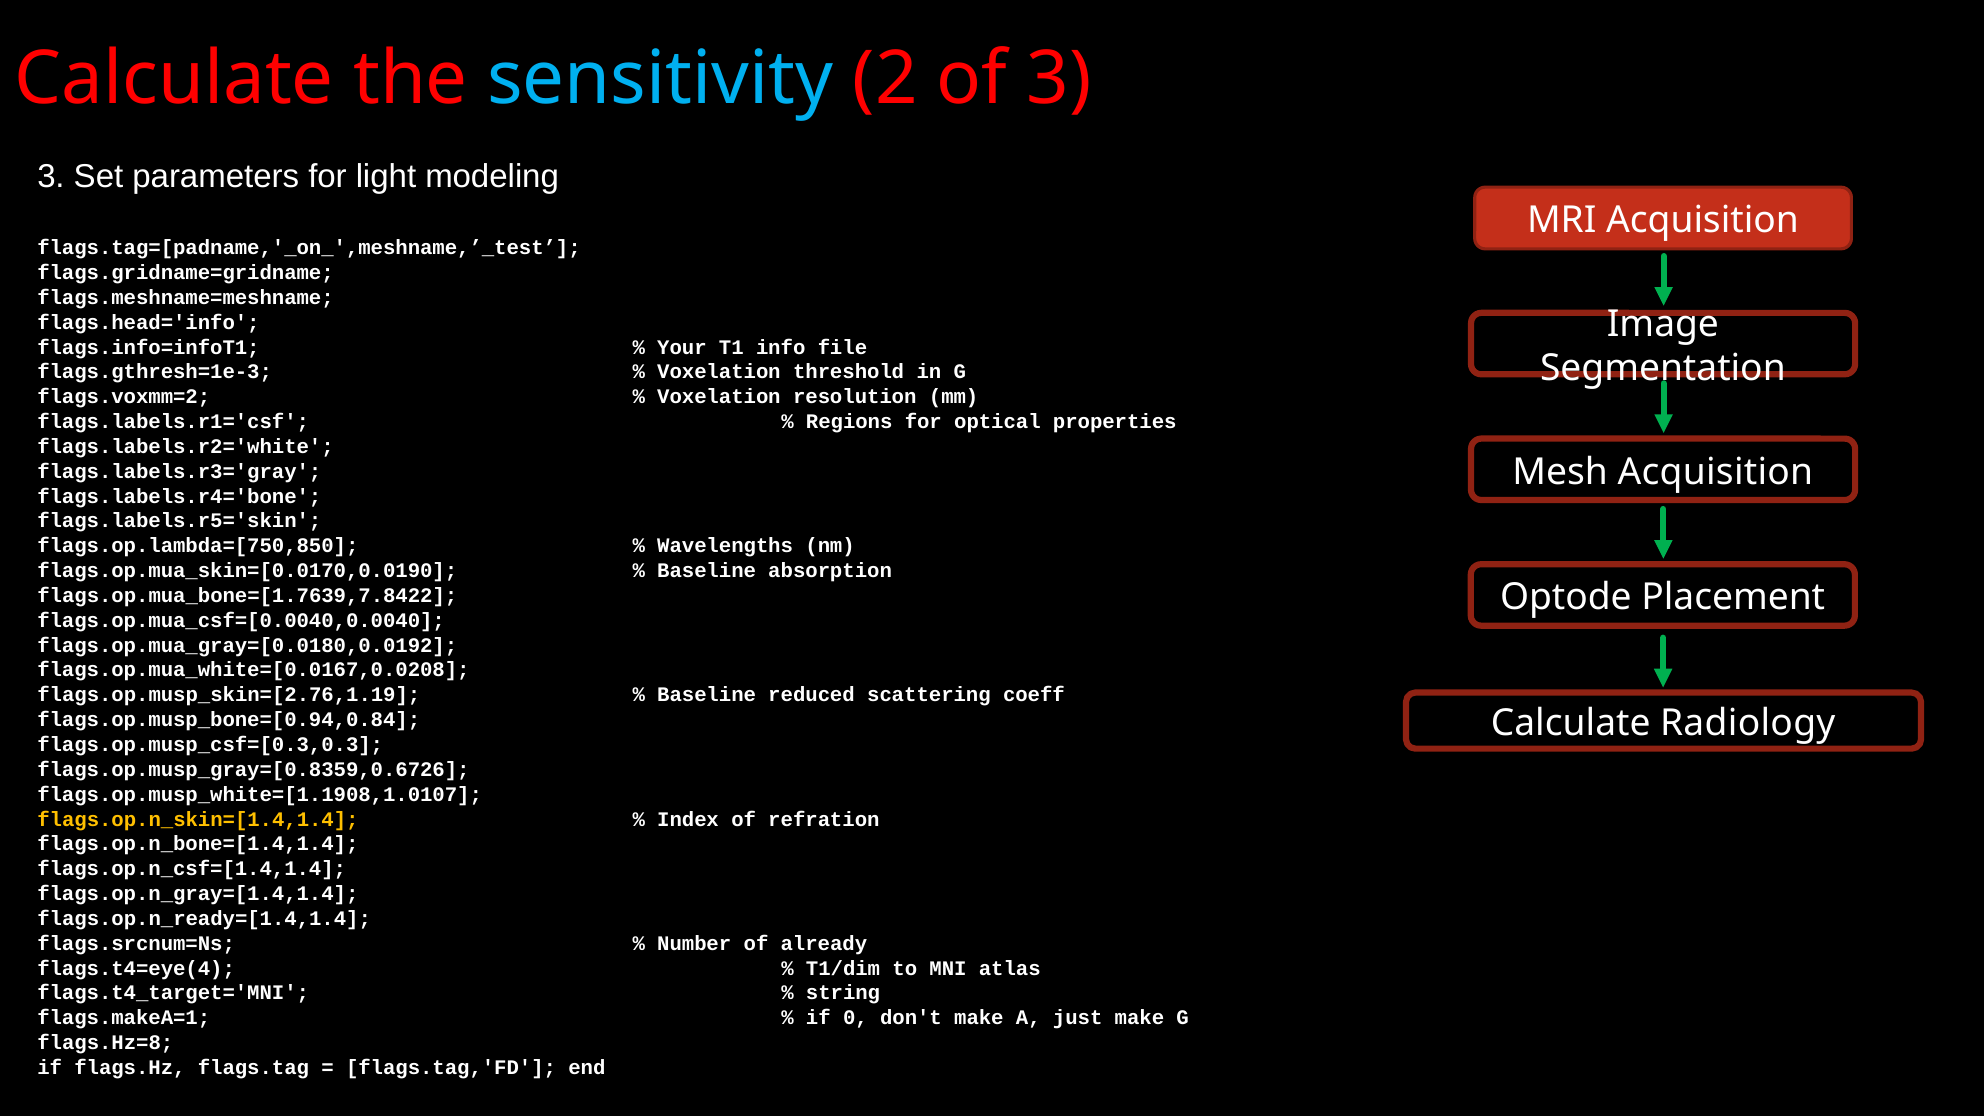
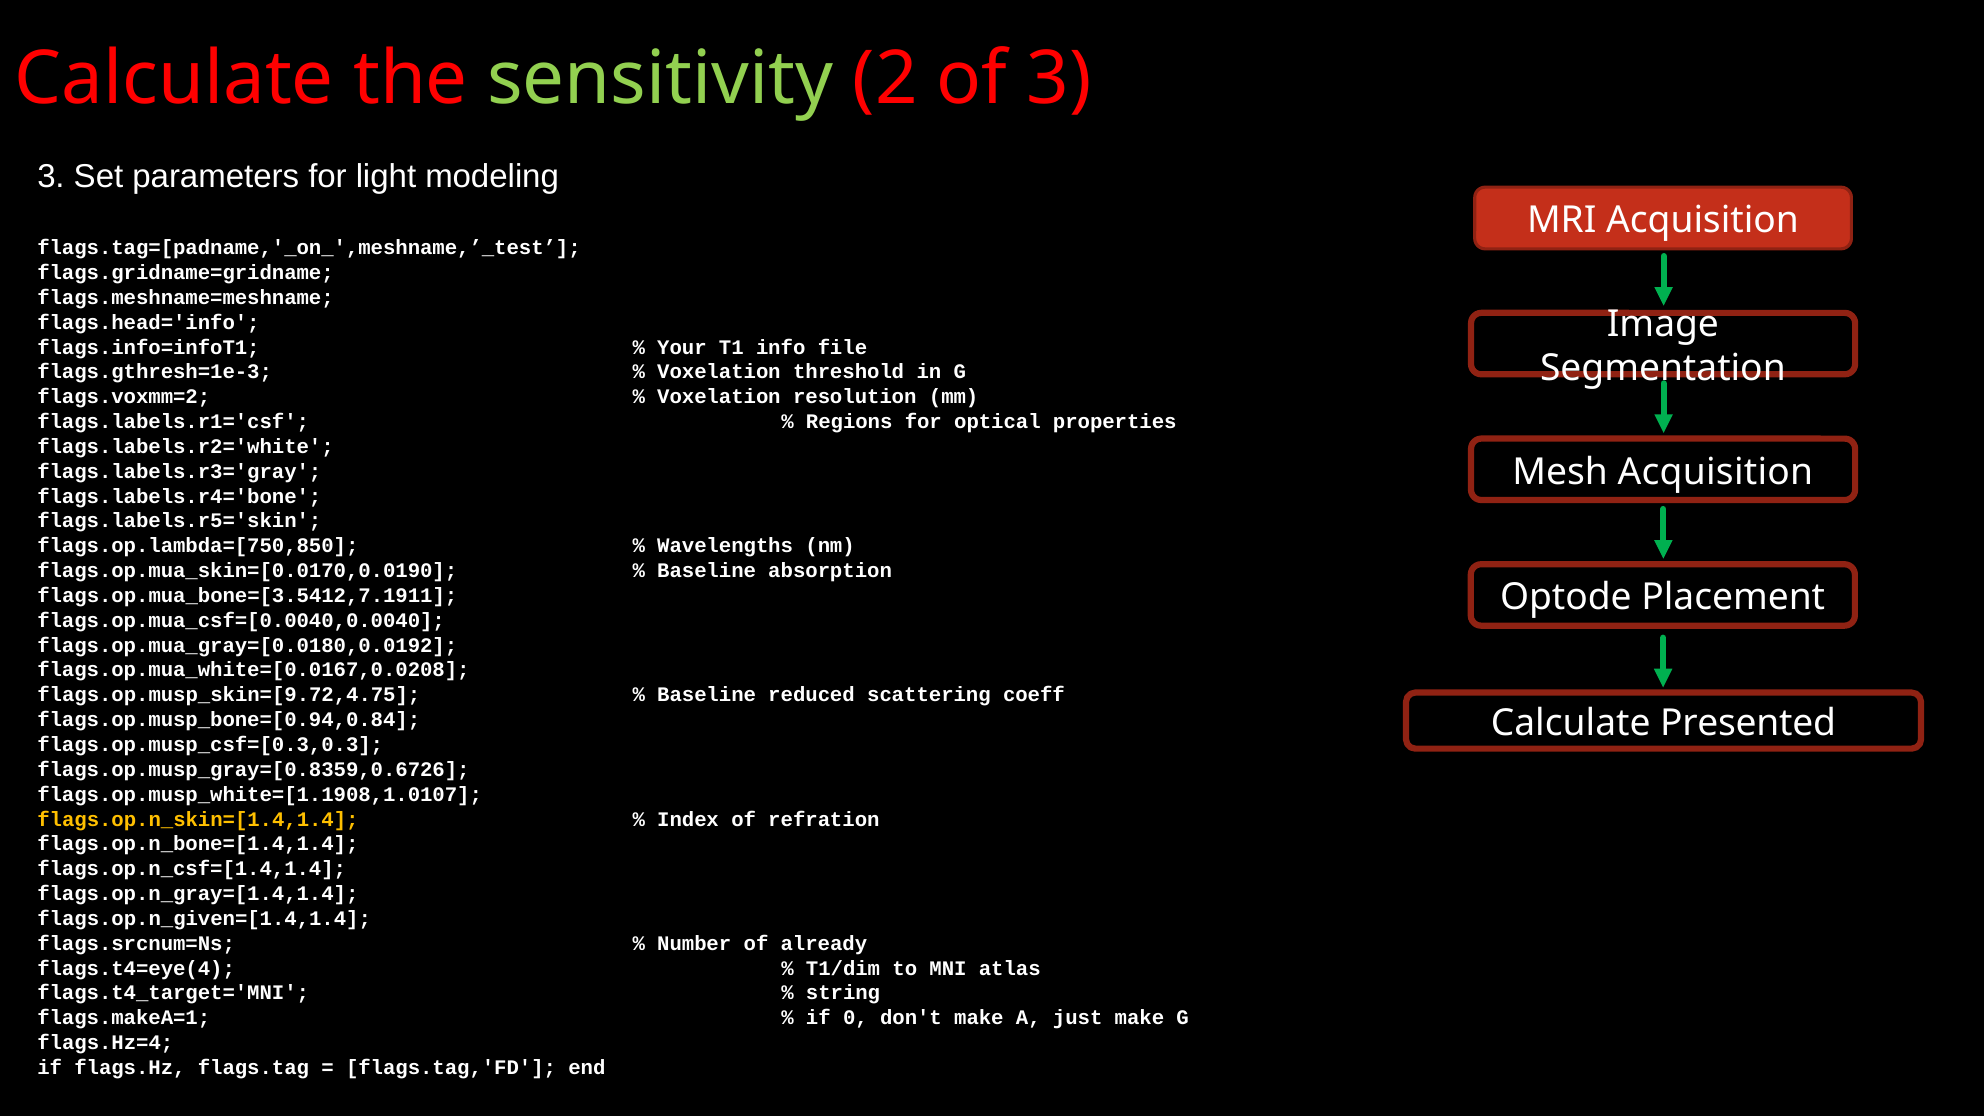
sensitivity colour: light blue -> light green (660, 79)
flags.op.mua_bone=[1.7639,7.8422: flags.op.mua_bone=[1.7639,7.8422 -> flags.op.mua_bone=[3.5412,7.1911 (247, 596)
flags.op.musp_skin=[2.76,1.19: flags.op.musp_skin=[2.76,1.19 -> flags.op.musp_skin=[9.72,4.75 (229, 695)
Radiology: Radiology -> Presented (1748, 723)
flags.op.n_ready=[1.4,1.4: flags.op.n_ready=[1.4,1.4 -> flags.op.n_given=[1.4,1.4 (204, 919)
flags.Hz=8: flags.Hz=8 -> flags.Hz=4 (105, 1043)
